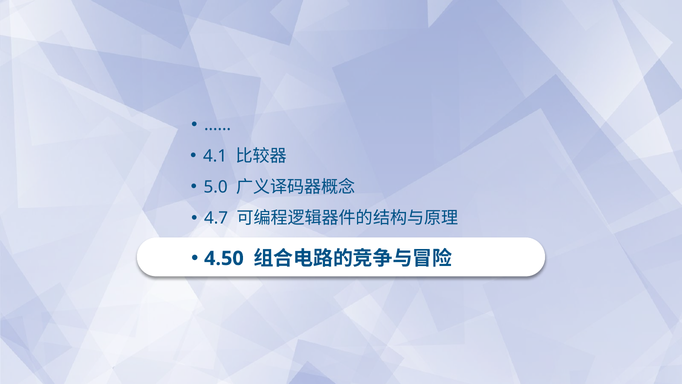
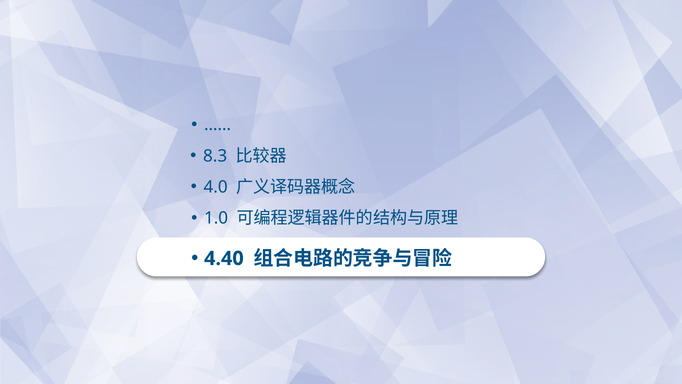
4.1: 4.1 -> 8.3 (215, 156)
5.0: 5.0 -> 4.0 (216, 187)
4.7: 4.7 -> 1.0 (216, 218)
4.50: 4.50 -> 4.40 (224, 258)
